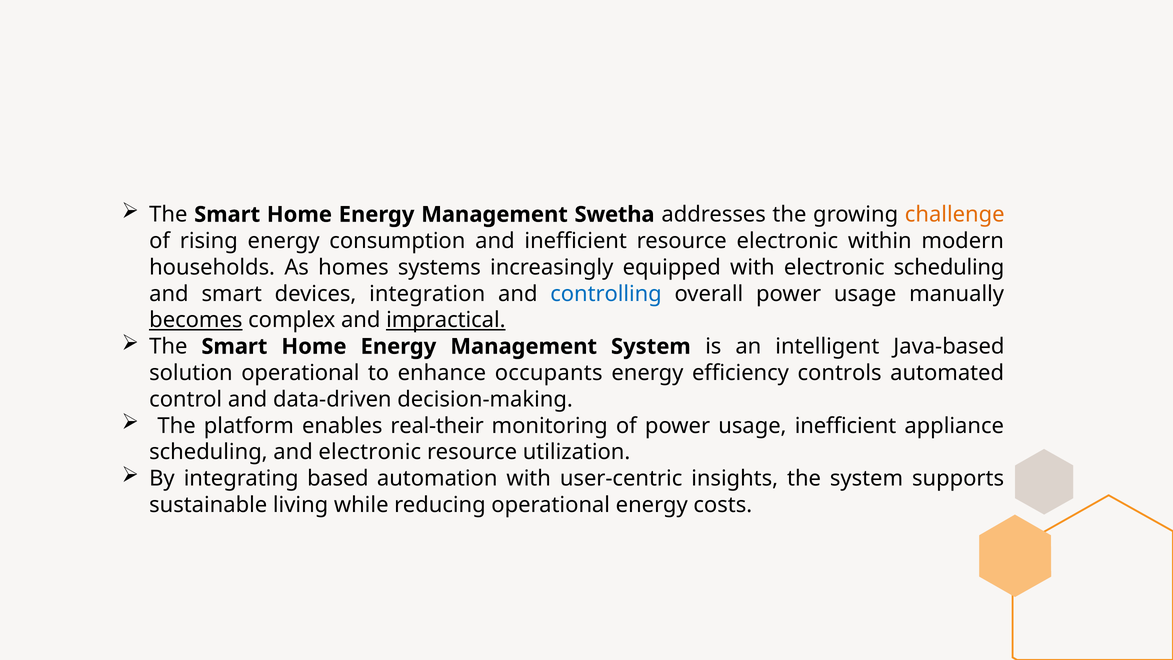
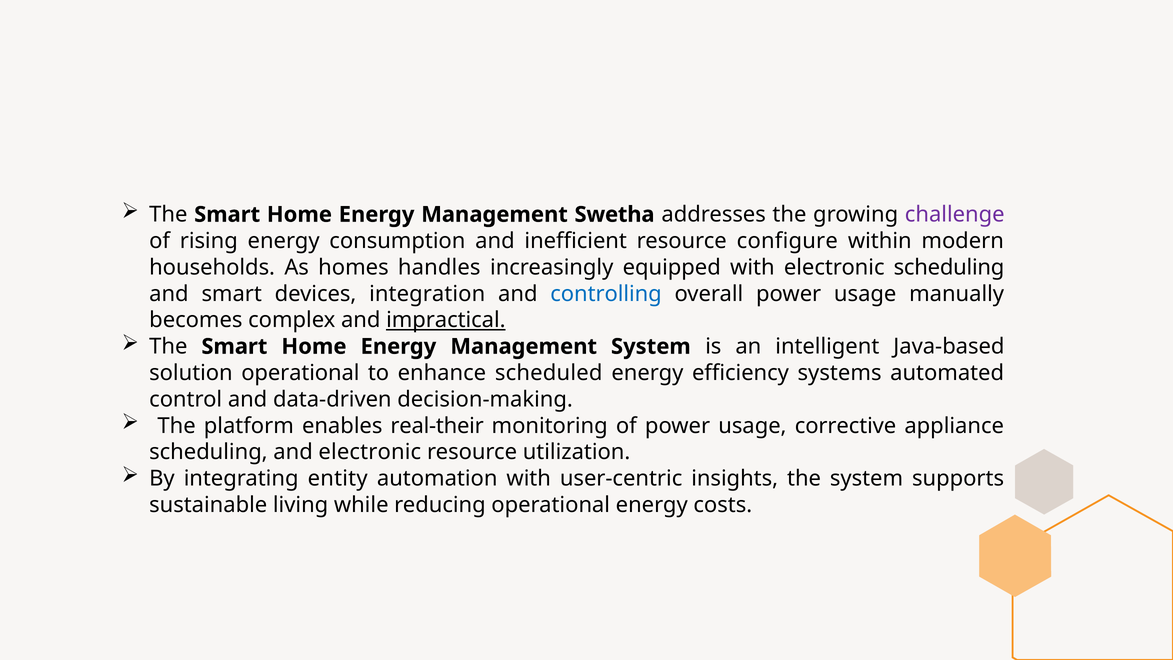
challenge colour: orange -> purple (955, 214)
resource electronic: electronic -> configure (787, 241)
systems: systems -> handles (439, 267)
becomes underline: present -> none (196, 320)
occupants: occupants -> scheduled (549, 373)
controls: controls -> systems (840, 373)
usage inefficient: inefficient -> corrective (846, 426)
based: based -> entity (338, 478)
